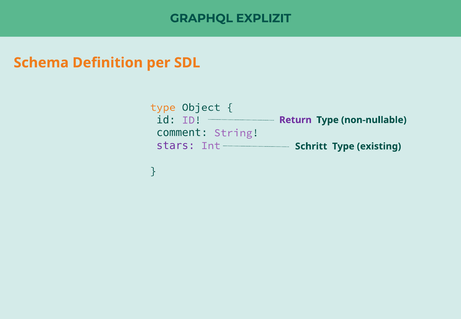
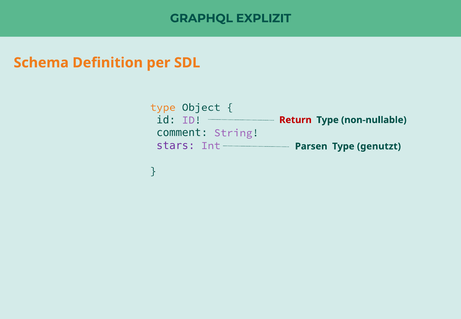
Return colour: purple -> red (295, 120)
Schritt: Schritt -> Parsen (311, 146)
existing: existing -> genutzt (379, 146)
